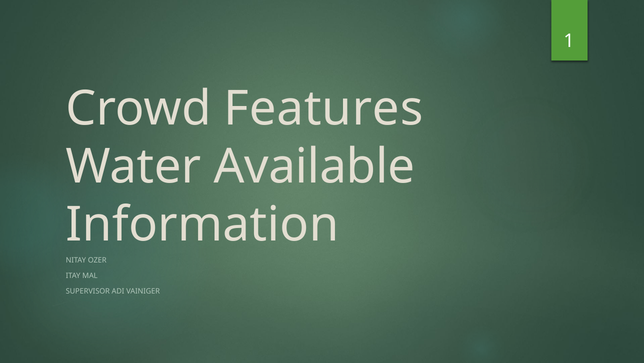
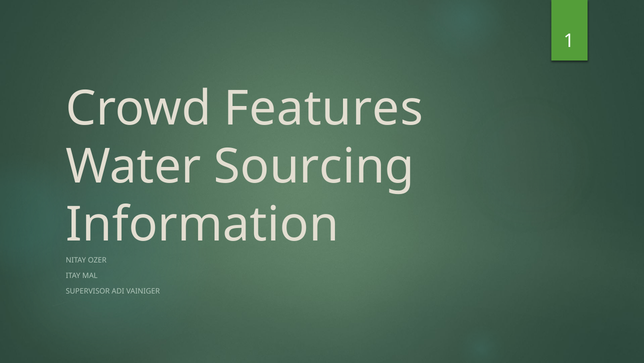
Available: Available -> Sourcing (314, 166)
